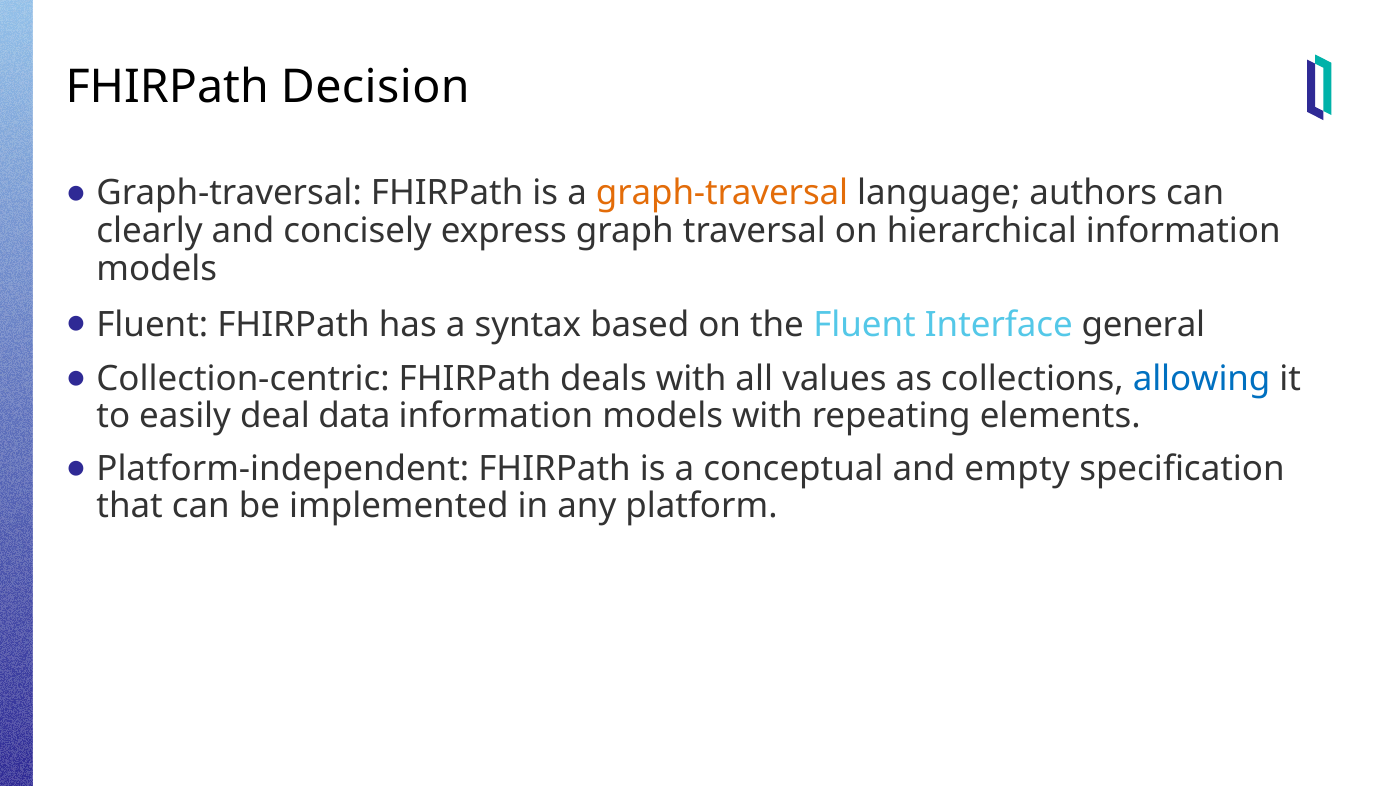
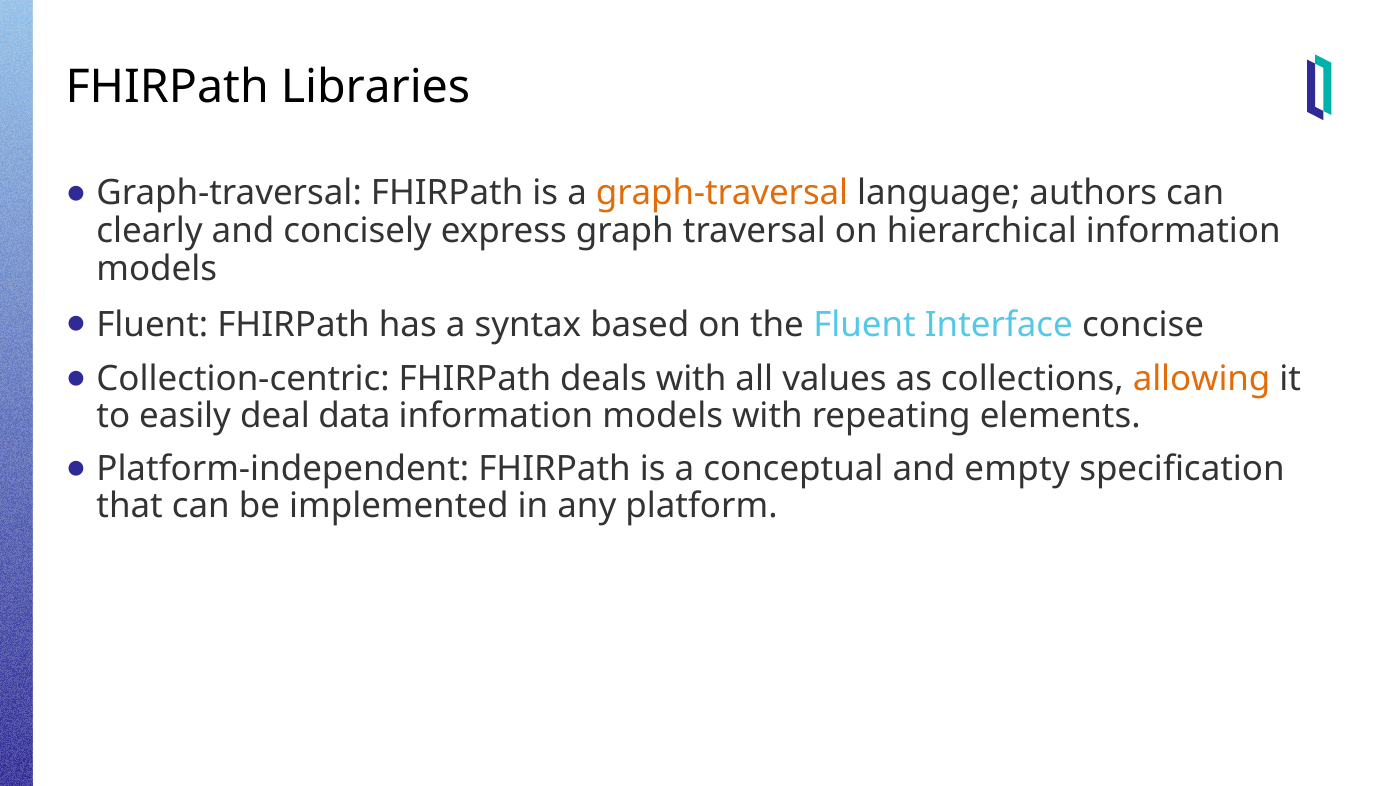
Decision: Decision -> Libraries (376, 87)
general: general -> concise (1143, 325)
allowing colour: blue -> orange (1202, 378)
